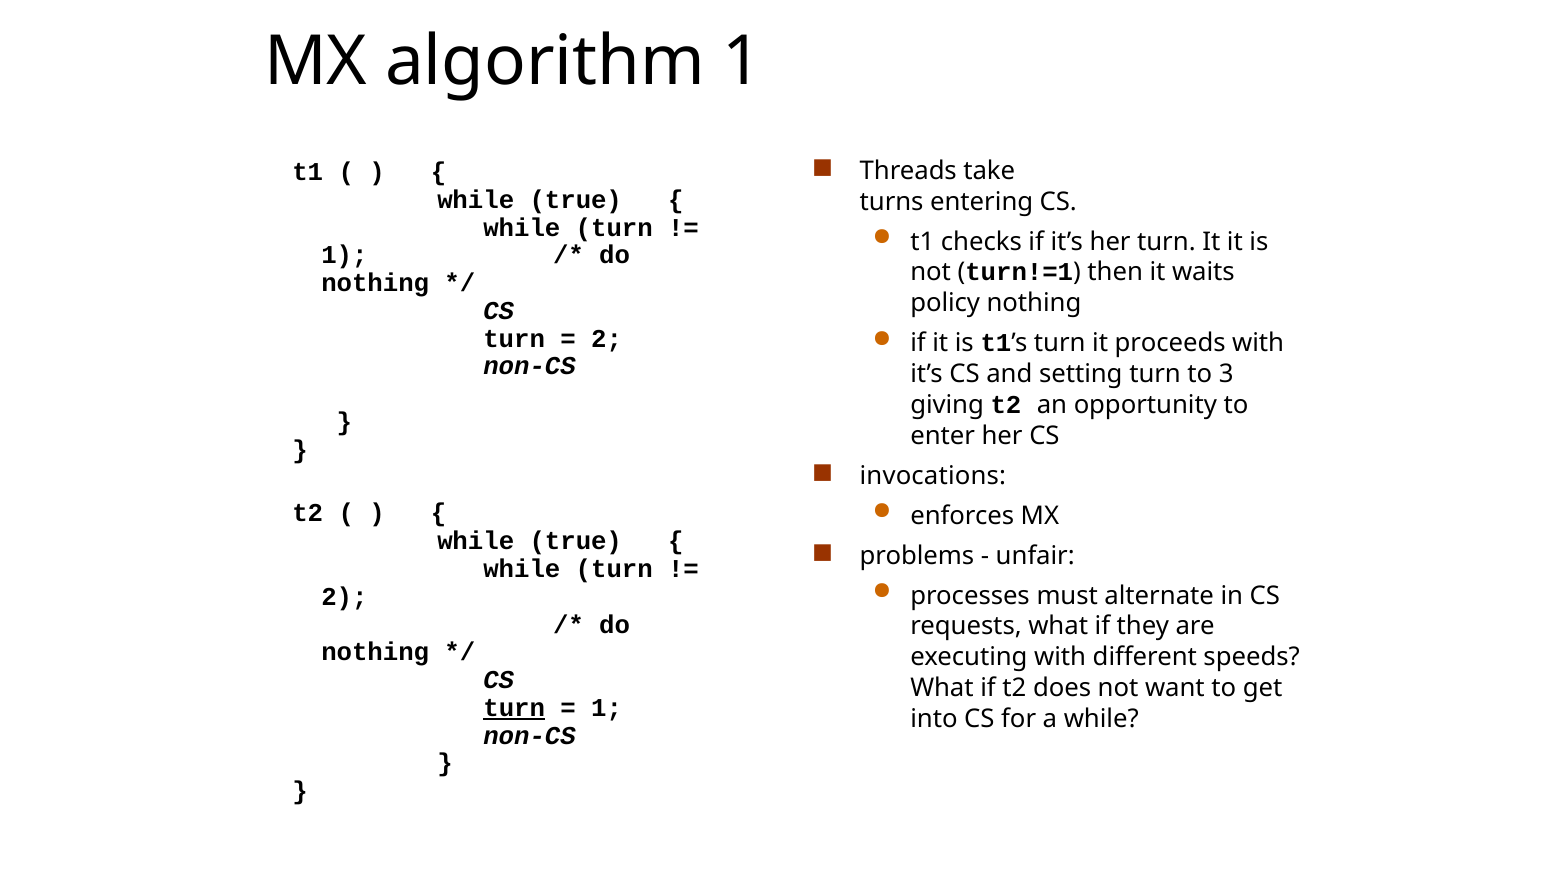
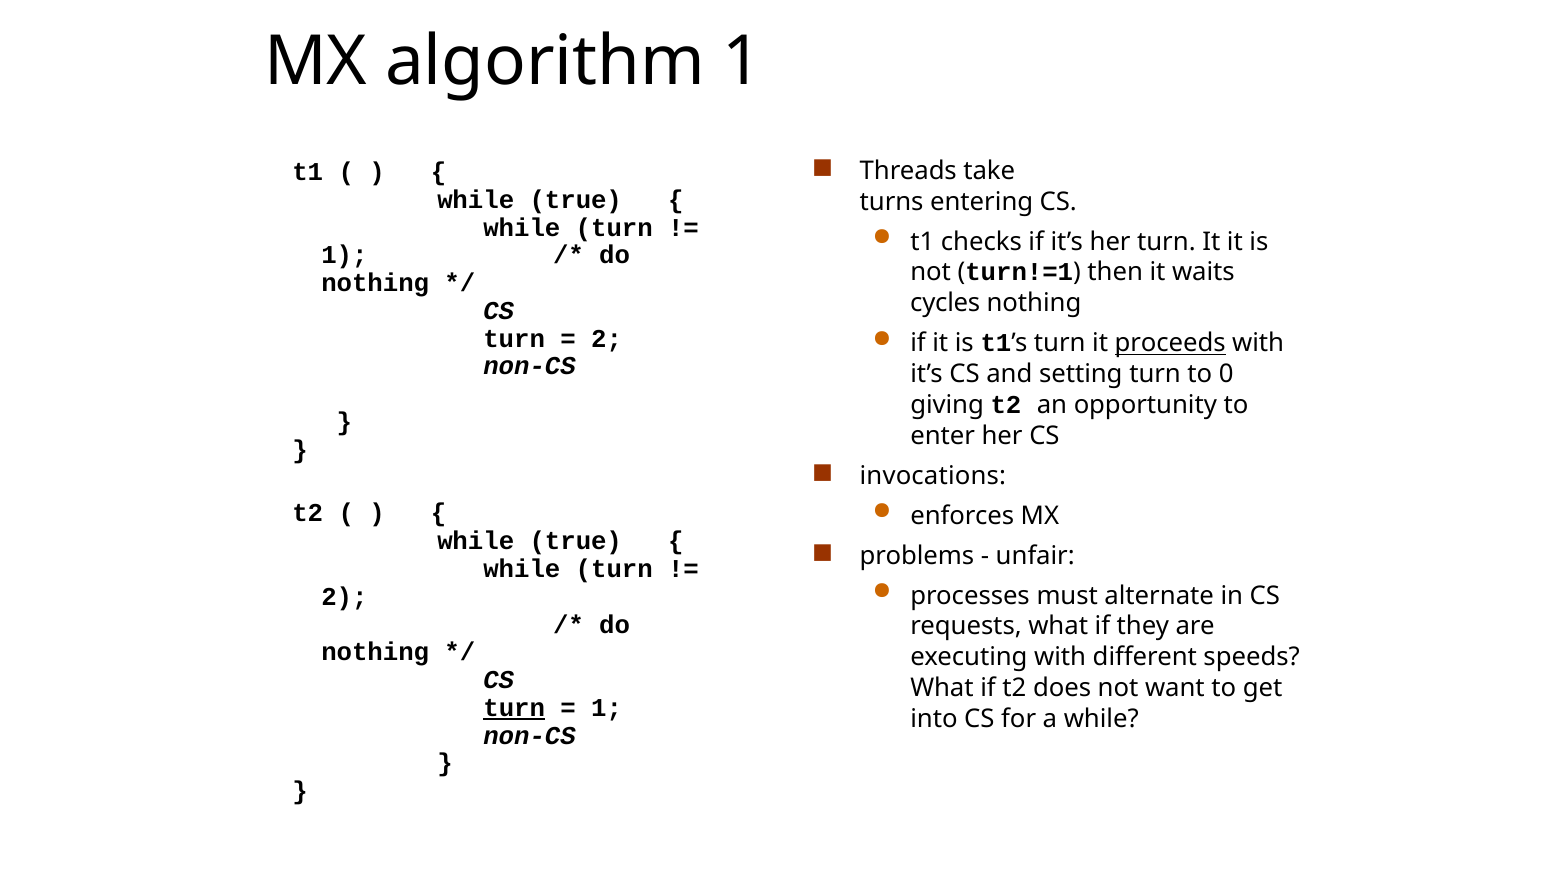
policy: policy -> cycles (945, 303)
proceeds underline: none -> present (1170, 343)
3: 3 -> 0 (1226, 374)
